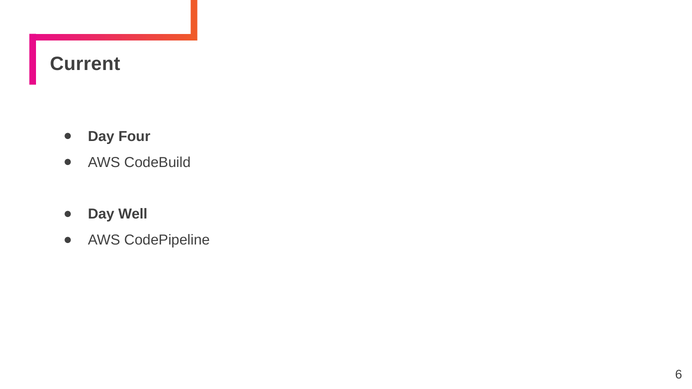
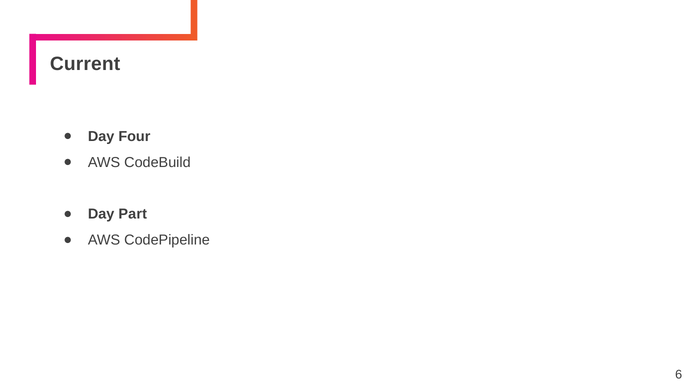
Well: Well -> Part (133, 214)
